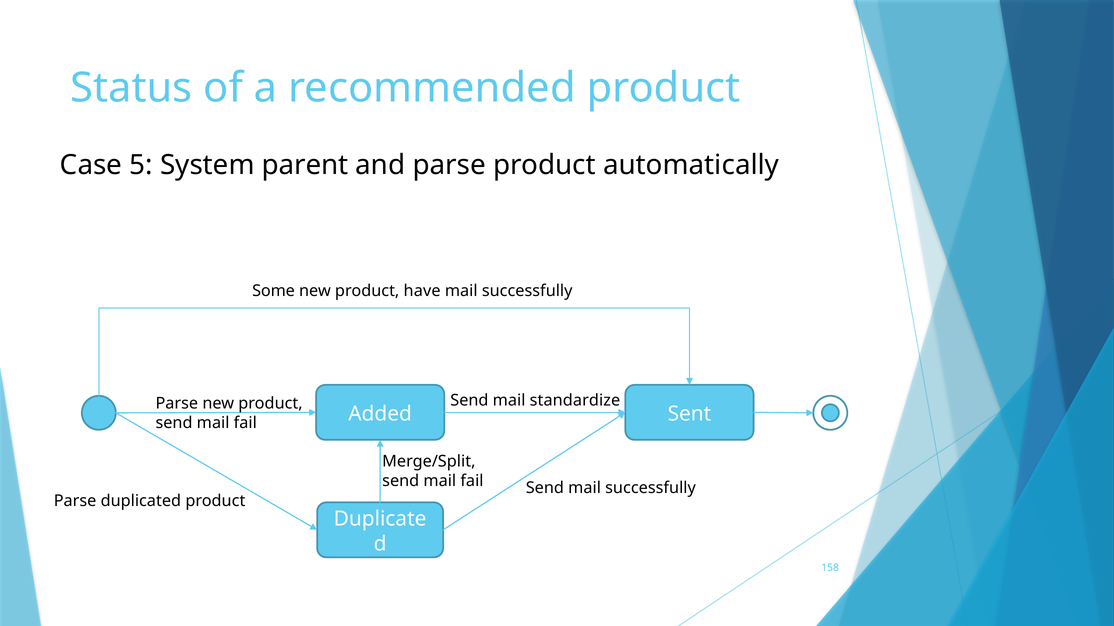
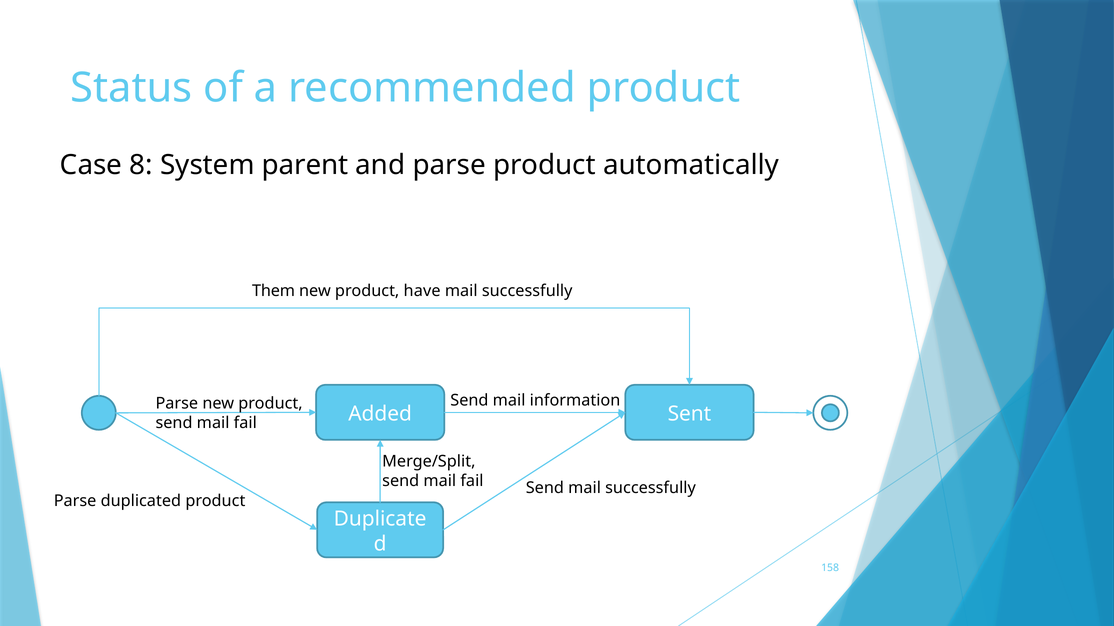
5: 5 -> 8 (141, 165)
Some: Some -> Them (274, 291)
standardize: standardize -> information (575, 401)
